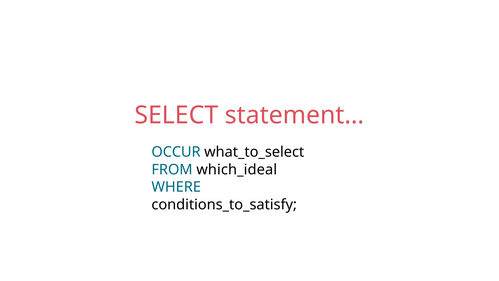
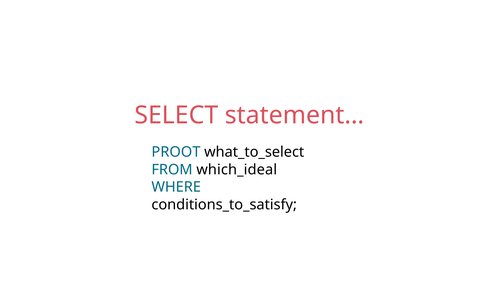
OCCUR: OCCUR -> PROOT (176, 152)
